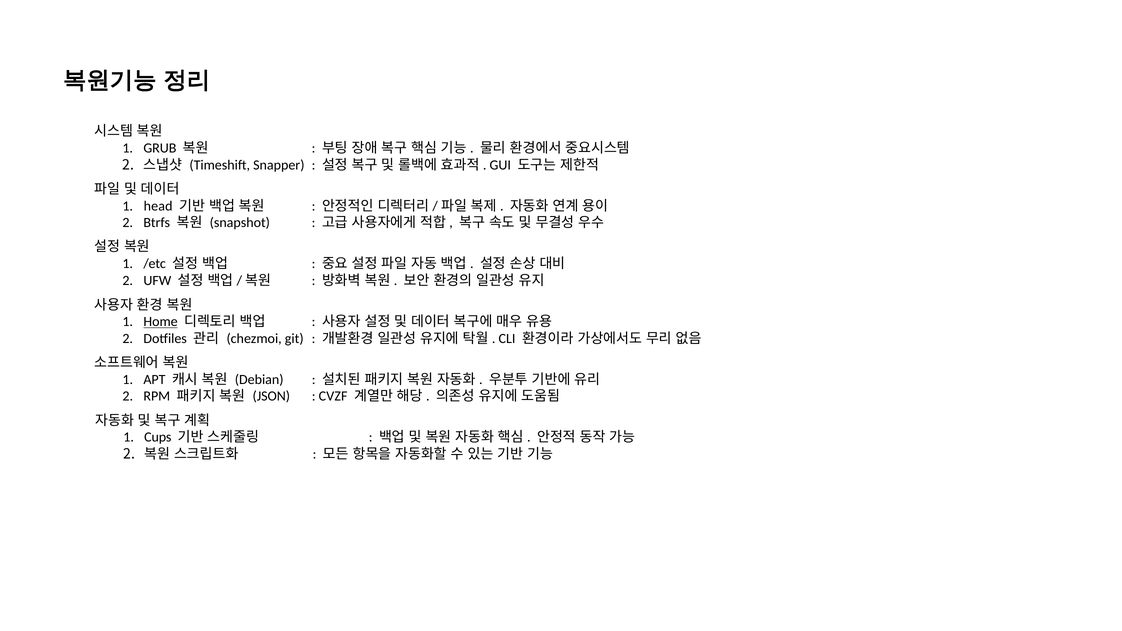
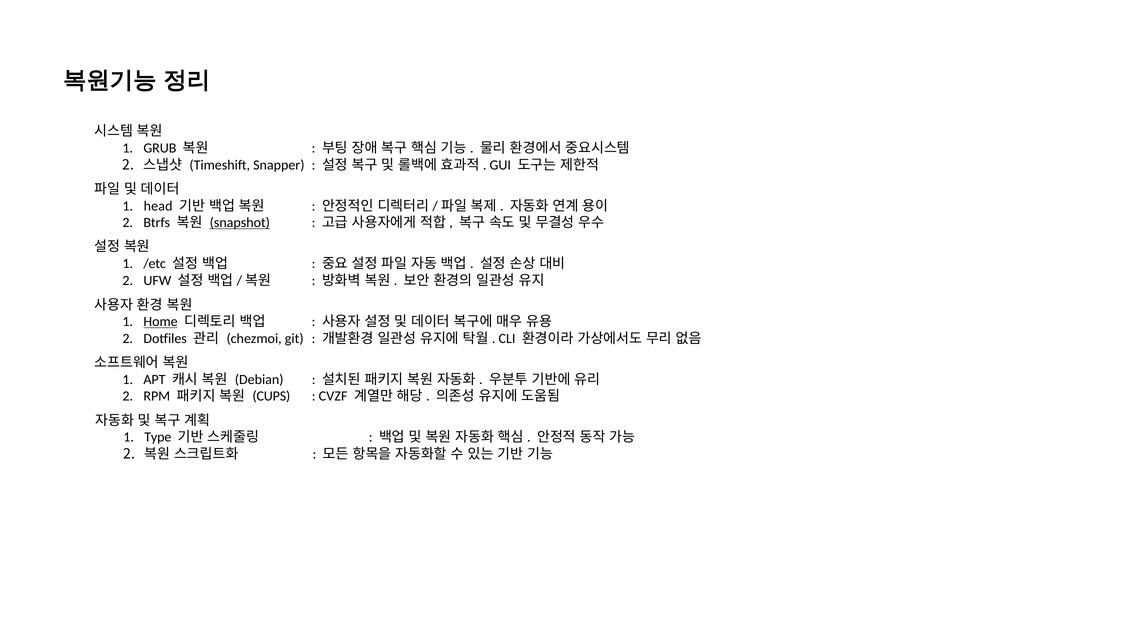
snapshot underline: none -> present (240, 223)
JSON: JSON -> CUPS (271, 396)
Cups: Cups -> Type (158, 437)
